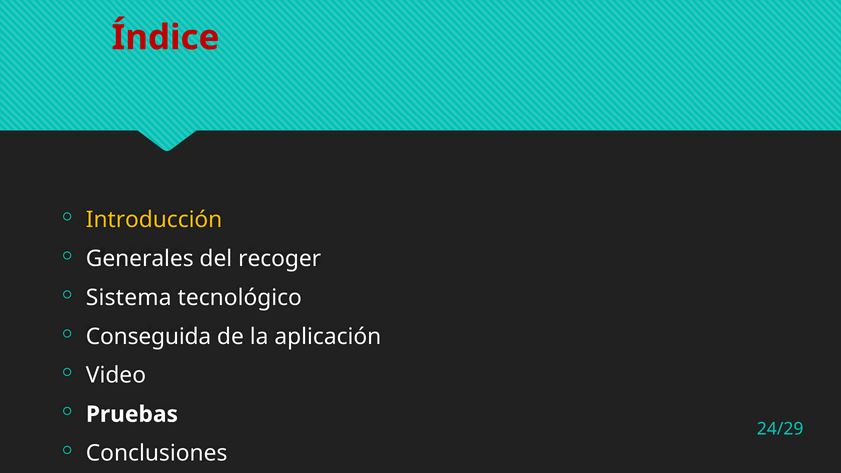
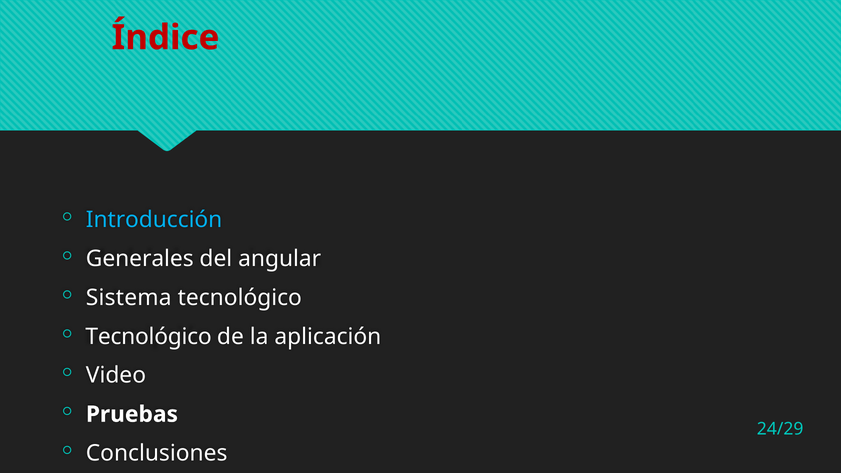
Introducción colour: yellow -> light blue (154, 220)
recoger: recoger -> angular (280, 259)
Conseguida: Conseguida -> Tecnológico (149, 337)
